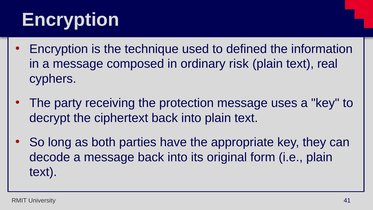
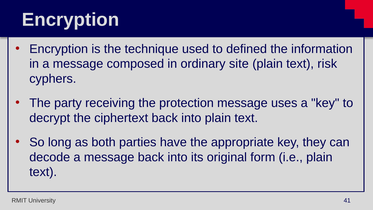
risk: risk -> site (239, 64)
real: real -> risk (327, 64)
